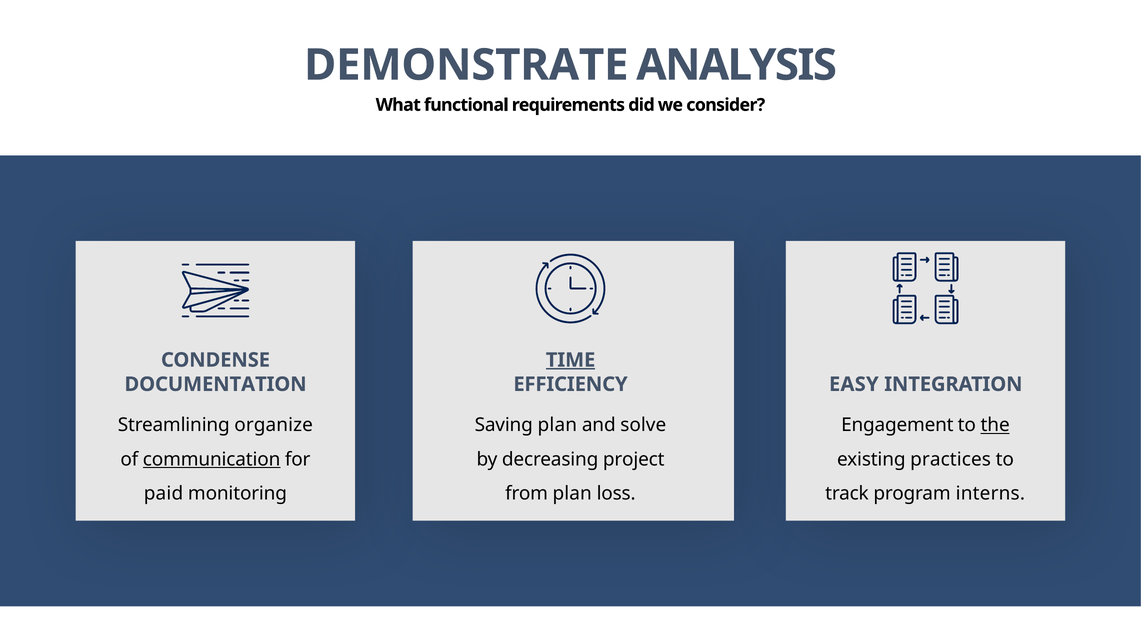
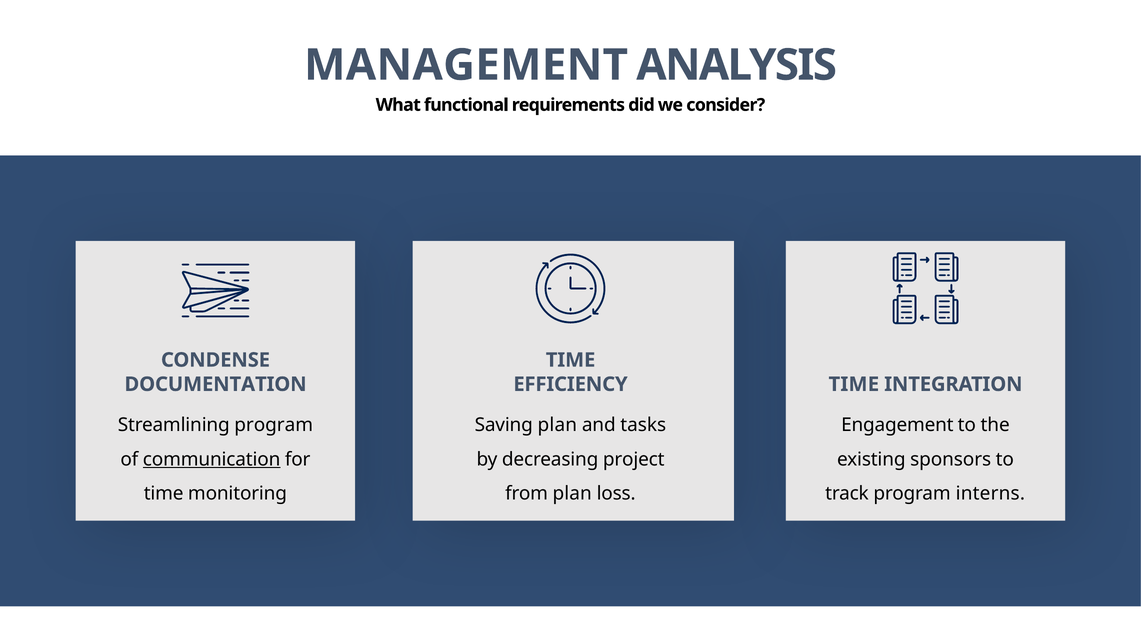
DEMONSTRATE: DEMONSTRATE -> MANAGEMENT (466, 65)
TIME underline: present -> none (571, 360)
EASY: EASY -> TIME (854, 384)
Streamlining organize: organize -> program (274, 425)
solve: solve -> tasks (643, 425)
the underline: present -> none (995, 425)
practices: practices -> sponsors (951, 459)
paid: paid -> time (164, 493)
